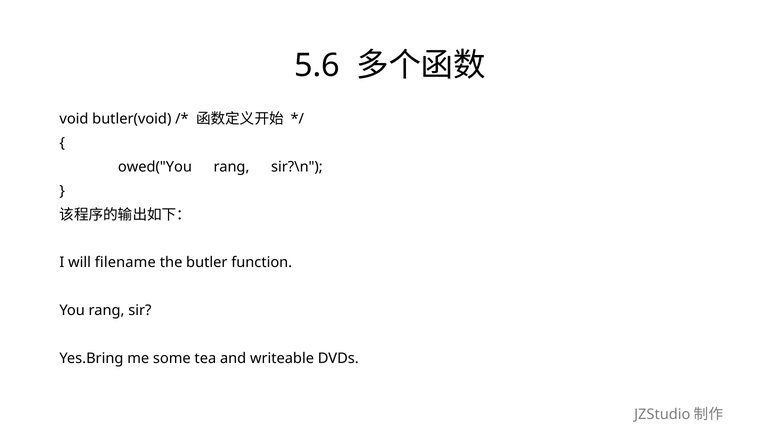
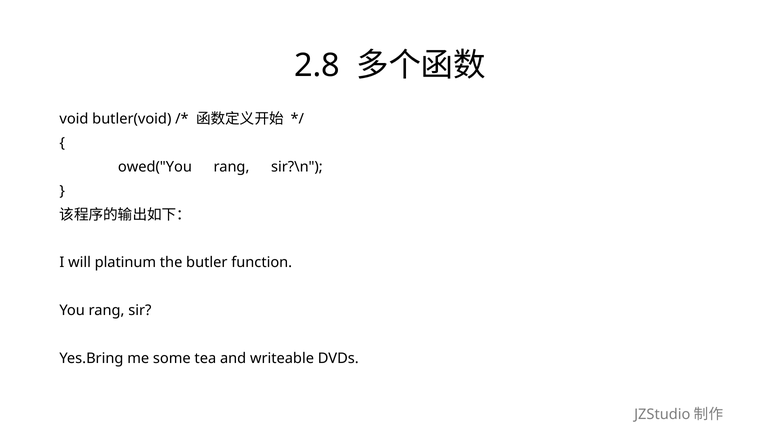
5.6: 5.6 -> 2.8 (317, 66)
filename: filename -> platinum (125, 262)
